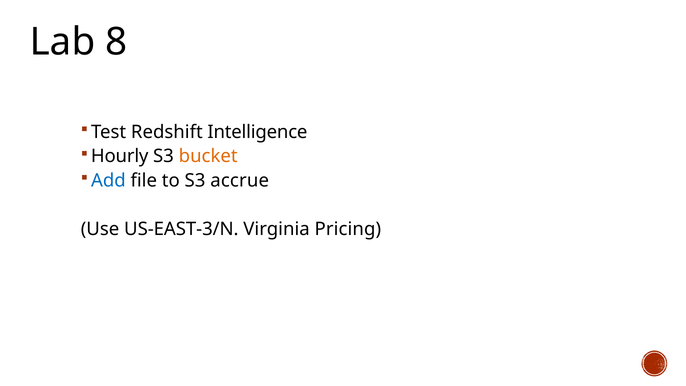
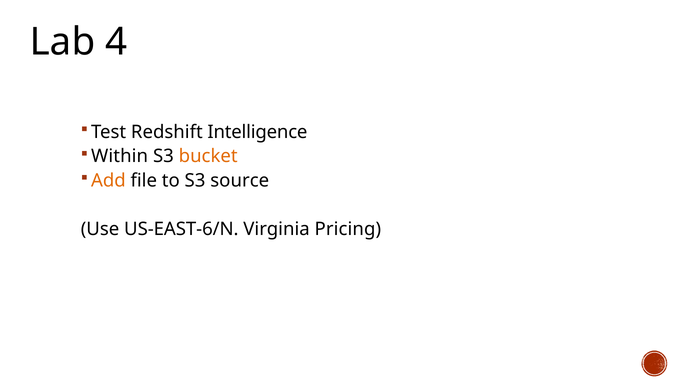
8: 8 -> 4 (116, 42)
Hourly: Hourly -> Within (120, 156)
Add colour: blue -> orange (108, 181)
accrue: accrue -> source (240, 181)
US-EAST-3/N: US-EAST-3/N -> US-EAST-6/N (181, 229)
